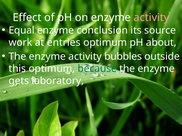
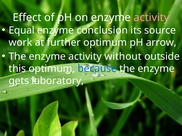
entries: entries -> further (64, 43)
about: about -> arrow (161, 43)
bubbles: bubbles -> without (123, 57)
because colour: green -> blue (97, 69)
